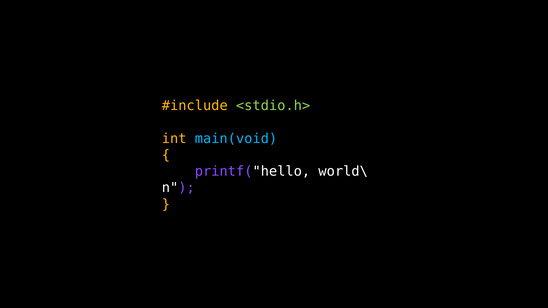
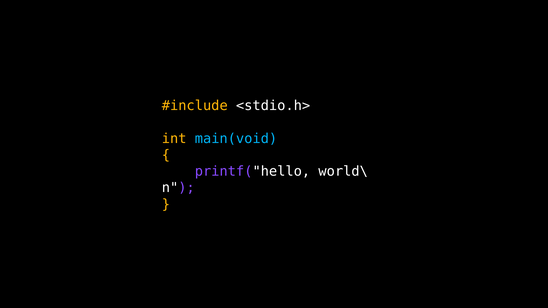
<stdio.h> colour: light green -> white (273, 106)
